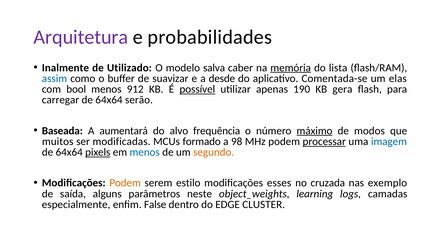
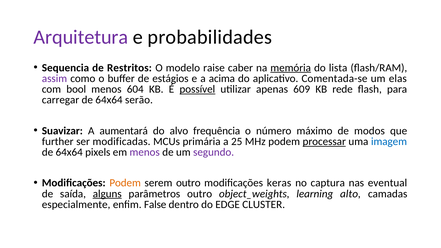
Inalmente: Inalmente -> Sequencia (65, 68)
Utilizado: Utilizado -> Restritos (129, 68)
salva: salva -> raise (214, 68)
assim colour: blue -> purple (55, 78)
suavizar: suavizar -> estágios (170, 78)
desde: desde -> acima (222, 78)
912: 912 -> 604 (135, 89)
190: 190 -> 609 (302, 89)
gera: gera -> rede (343, 89)
Baseada: Baseada -> Suavizar (62, 131)
máximo underline: present -> none (315, 131)
muitos: muitos -> further (58, 141)
formado: formado -> primária (202, 141)
98: 98 -> 25 (237, 141)
pixels underline: present -> none (98, 152)
menos colour: blue -> purple (145, 152)
segundo colour: orange -> purple (214, 152)
serem estilo: estilo -> outro (188, 183)
esses: esses -> keras (279, 183)
cruzada: cruzada -> captura (328, 183)
exemplo: exemplo -> eventual (388, 183)
alguns underline: none -> present (107, 194)
parâmetros neste: neste -> outro (200, 194)
logs: logs -> alto (350, 194)
